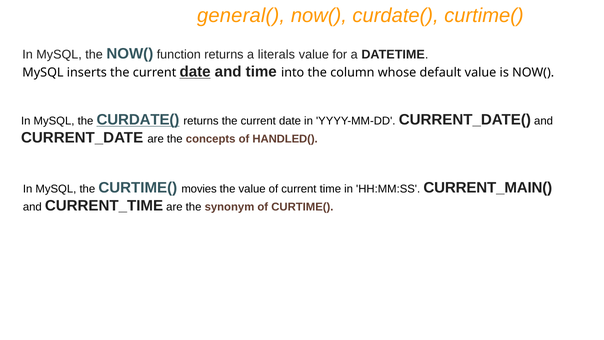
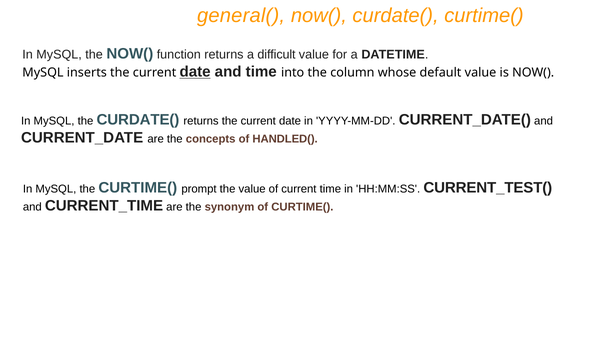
literals: literals -> difficult (277, 54)
CURDATE( underline: present -> none (138, 120)
movies: movies -> prompt (199, 189)
CURRENT_MAIN(: CURRENT_MAIN( -> CURRENT_TEST( (488, 187)
